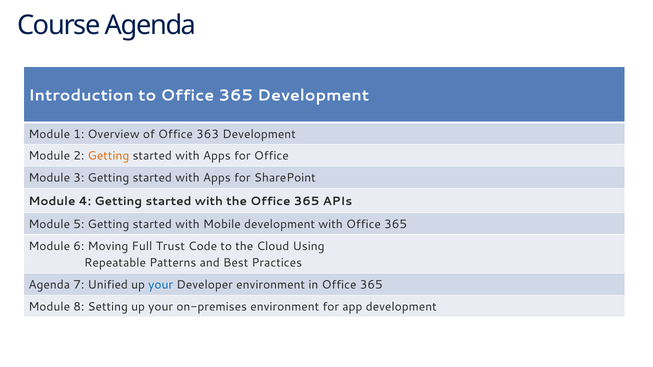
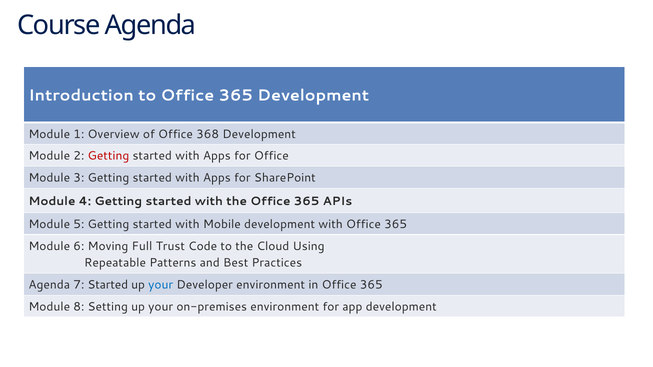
363: 363 -> 368 (208, 134)
Getting colour: orange -> red (108, 156)
7 Unified: Unified -> Started (108, 285)
